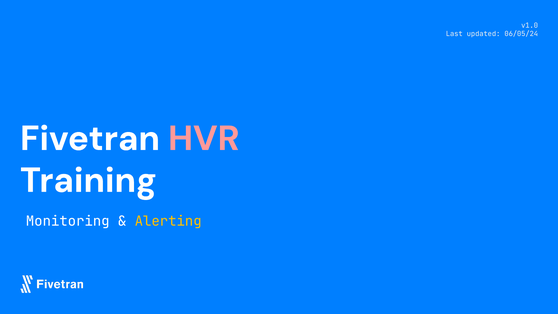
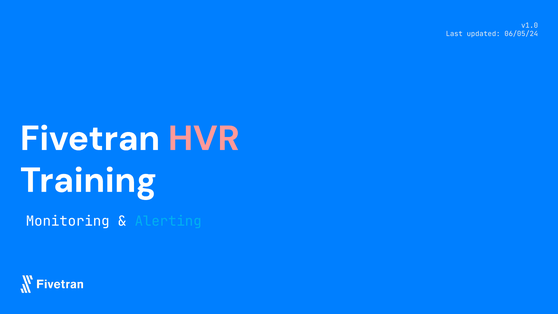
Alerting colour: yellow -> light blue (168, 221)
